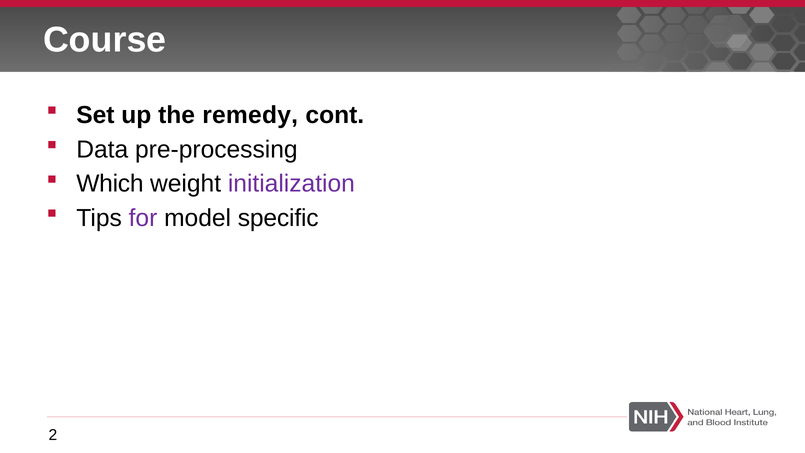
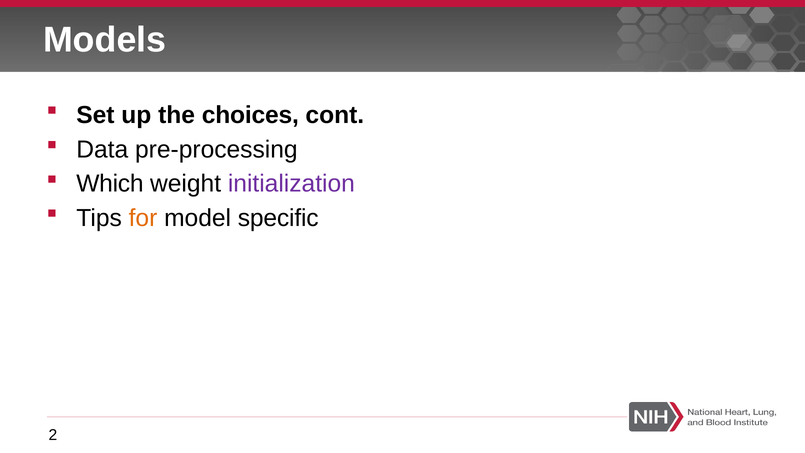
Course: Course -> Models (105, 40)
remedy: remedy -> choices (250, 115)
for colour: purple -> orange (143, 218)
